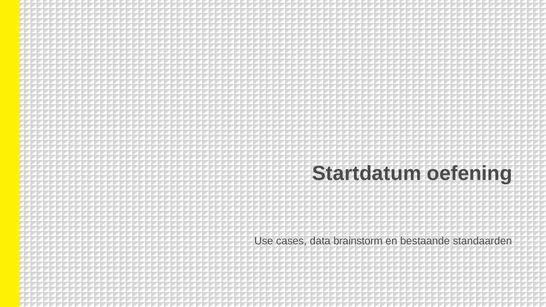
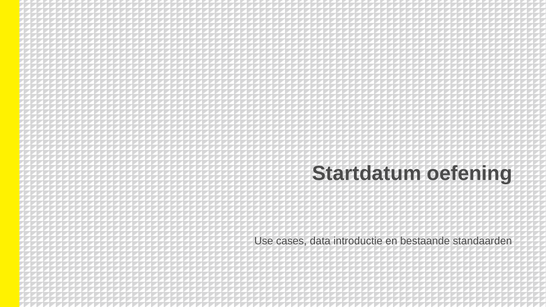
brainstorm: brainstorm -> introductie (358, 241)
